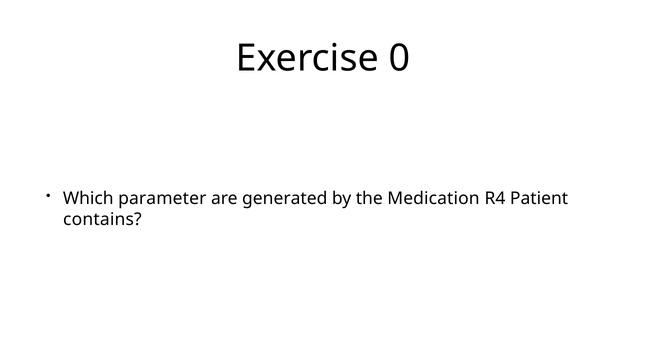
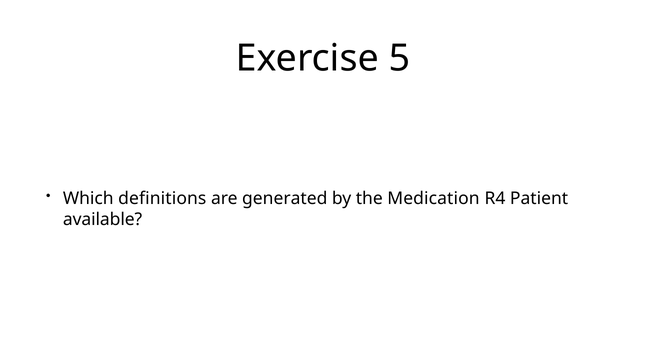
0: 0 -> 5 (399, 58)
parameter: parameter -> definitions (162, 198)
contains: contains -> available (103, 219)
